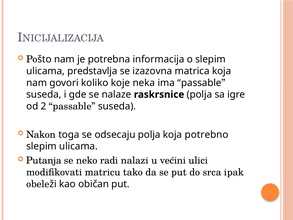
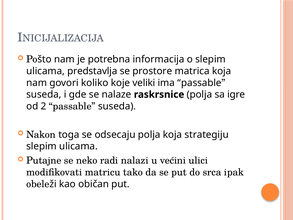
izazovna: izazovna -> prostore (152, 71)
neka: neka -> veliki (144, 83)
potrebno: potrebno -> strategiju (207, 134)
Putanja: Putanja -> Putajne (44, 160)
